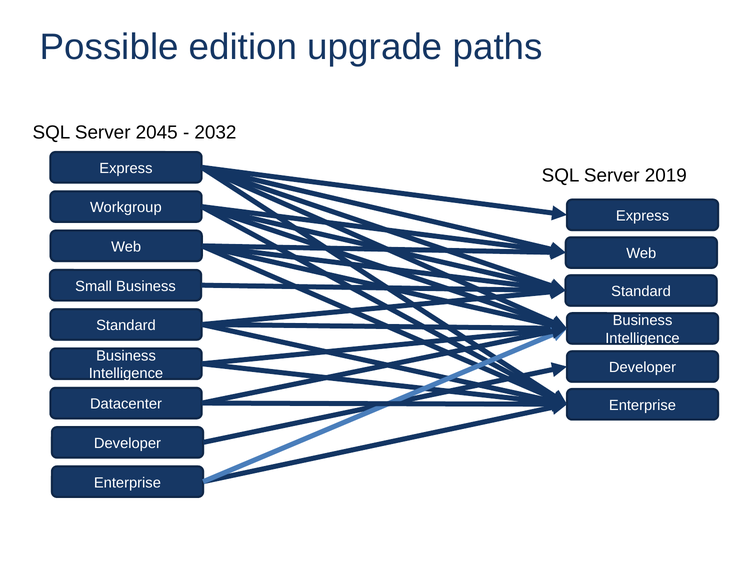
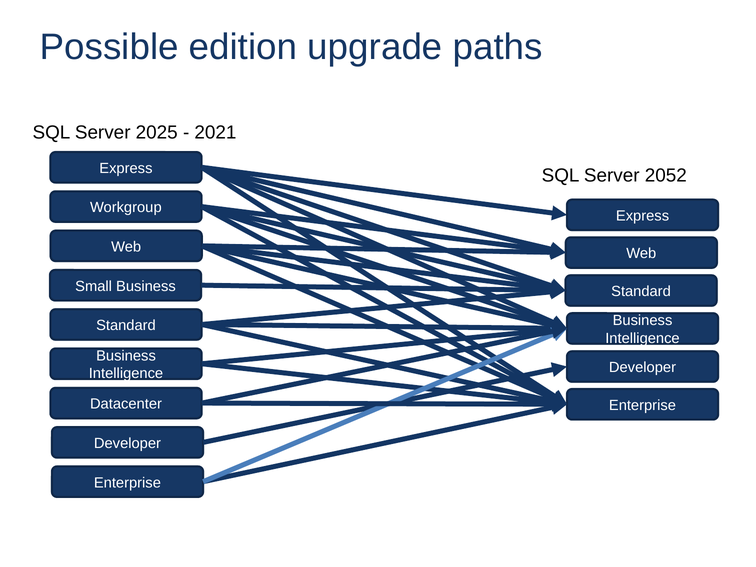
2045: 2045 -> 2025 (157, 132)
2032: 2032 -> 2021 (216, 132)
2019: 2019 -> 2052 (666, 175)
